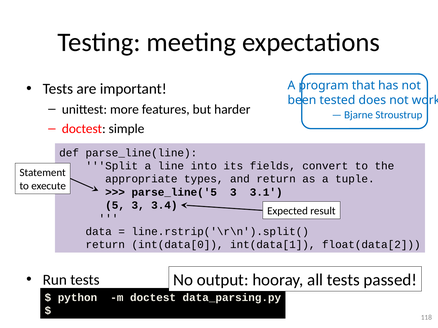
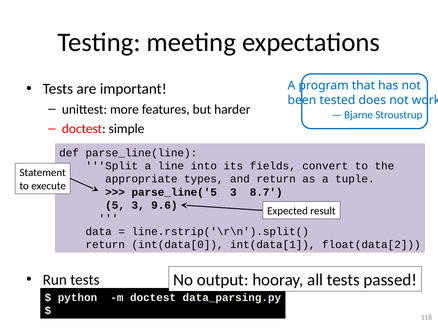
3.1: 3.1 -> 8.7 (266, 192)
3.4: 3.4 -> 9.6 (164, 206)
